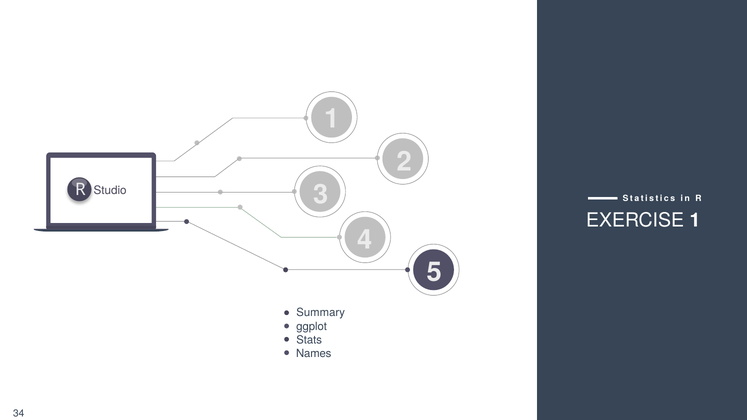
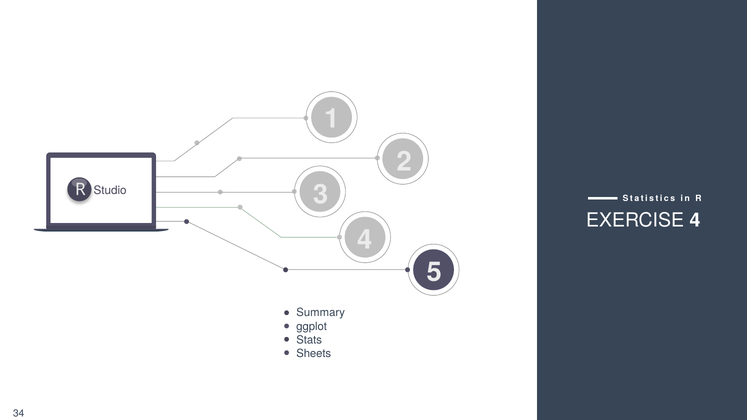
EXERCISE 1: 1 -> 4 (695, 221)
Names: Names -> Sheets (314, 354)
